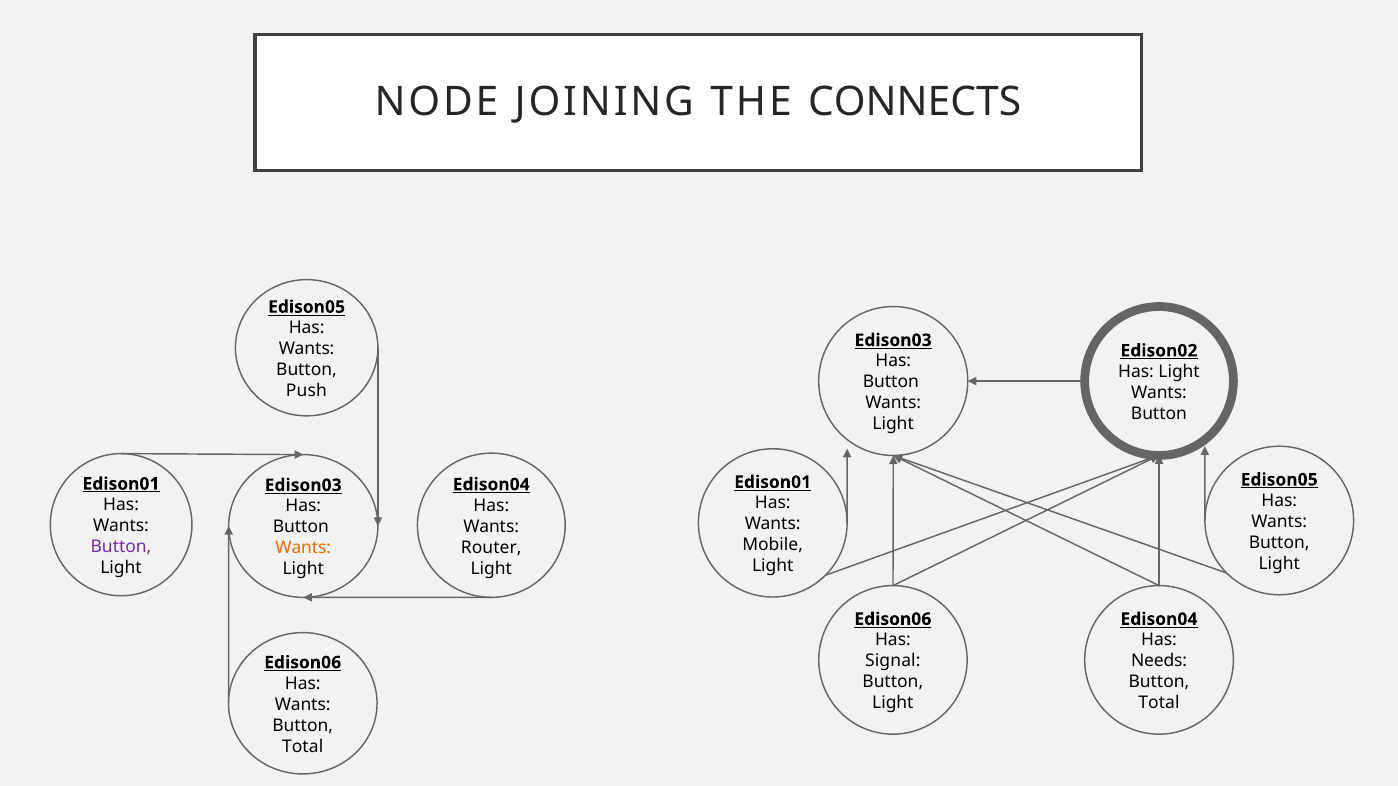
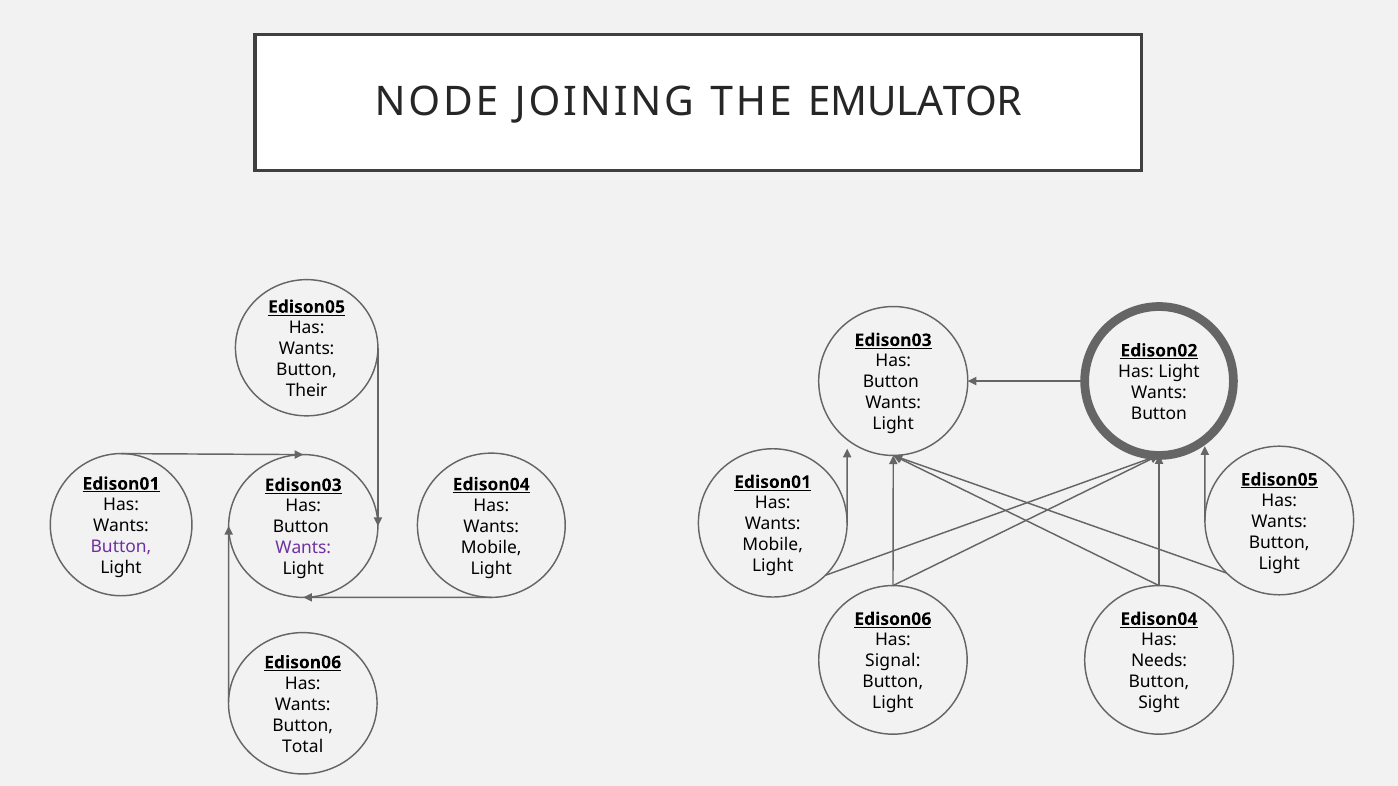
CONNECTS: CONNECTS -> EMULATOR (915, 102)
Push: Push -> Their (307, 391)
Router: Router -> Mobile (491, 548)
Wants colour: orange -> purple (303, 548)
Total: Total -> Sight (1159, 703)
